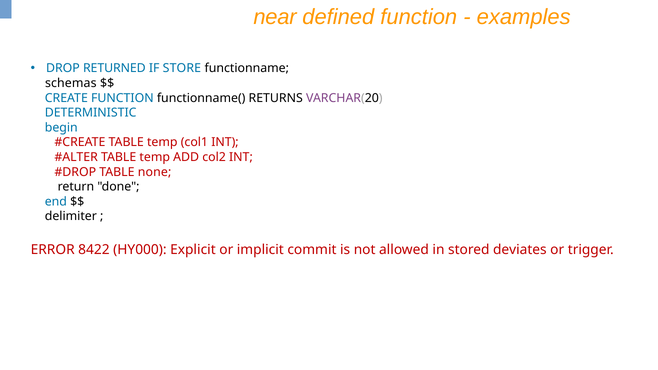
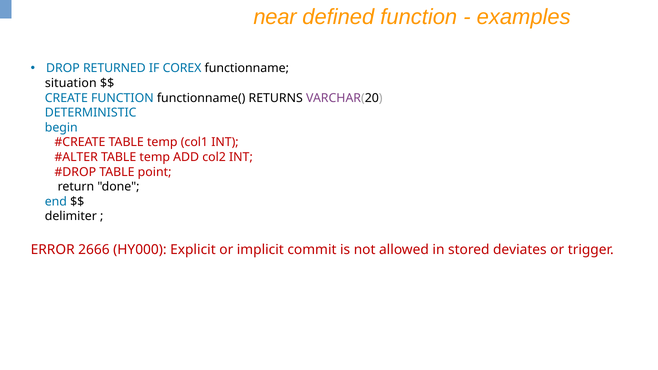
STORE: STORE -> COREX (182, 68)
schemas: schemas -> situation (71, 83)
none: none -> point (155, 172)
8422: 8422 -> 2666 (94, 250)
